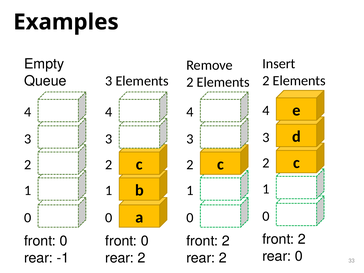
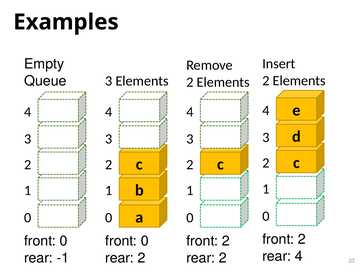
rear 0: 0 -> 4 (299, 256)
